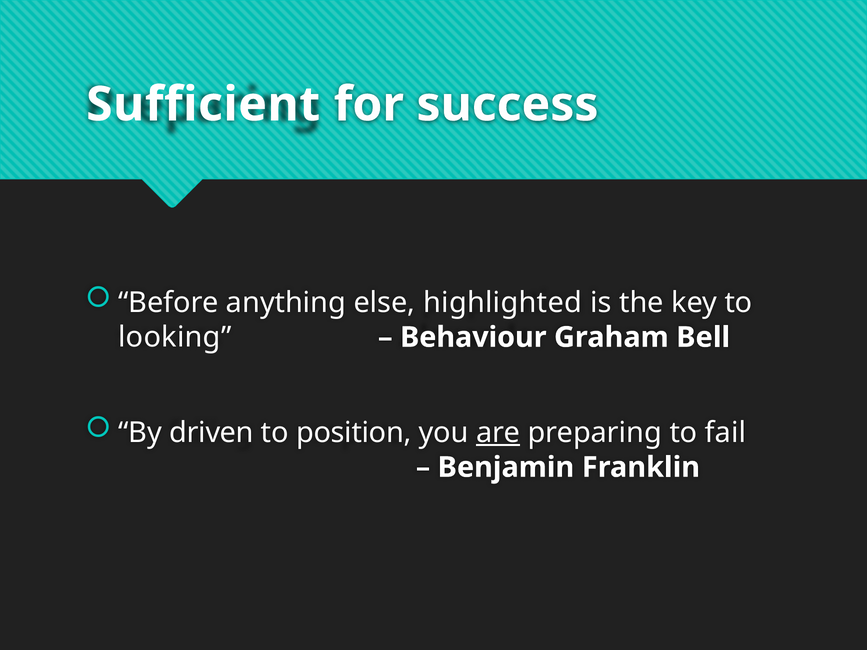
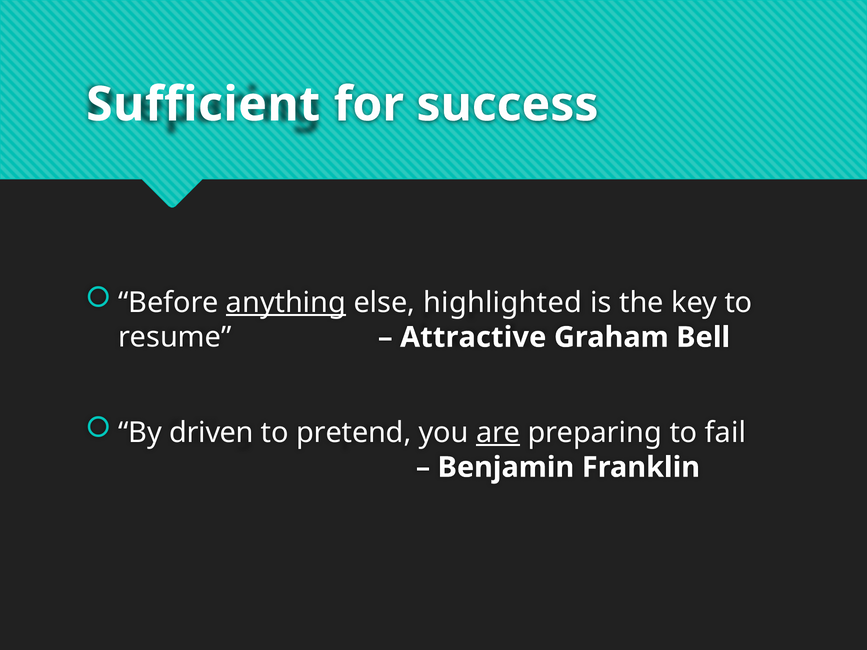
anything underline: none -> present (286, 303)
looking: looking -> resume (175, 337)
Behaviour: Behaviour -> Attractive (473, 337)
position: position -> pretend (354, 433)
